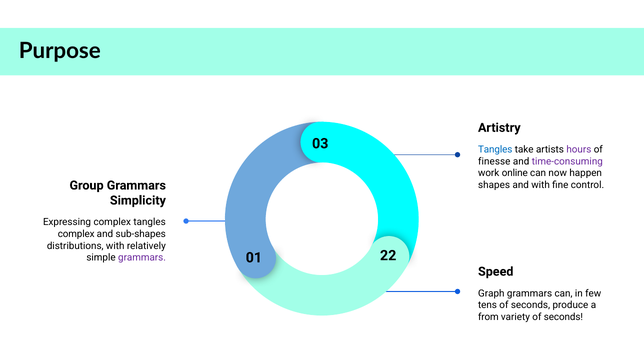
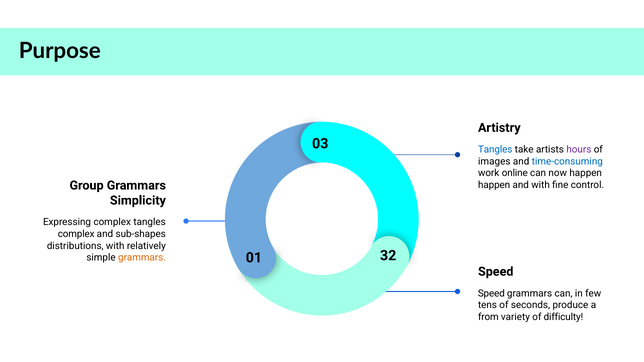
finesse: finesse -> images (494, 161)
time-consuming colour: purple -> blue (567, 161)
shapes: shapes -> happen (494, 185)
22: 22 -> 32 (388, 256)
grammars colour: purple -> orange (142, 258)
Graph: Graph -> Speed (491, 294)
variety of seconds: seconds -> difficulty (563, 317)
